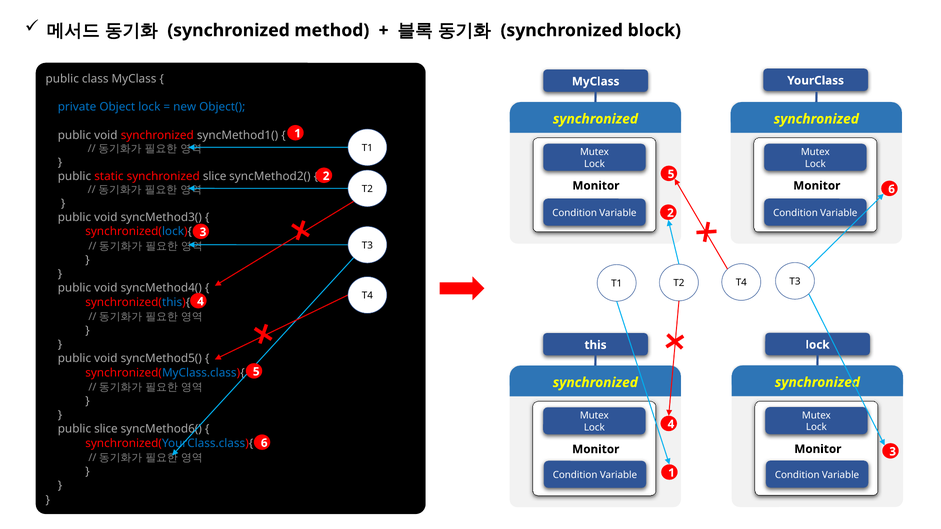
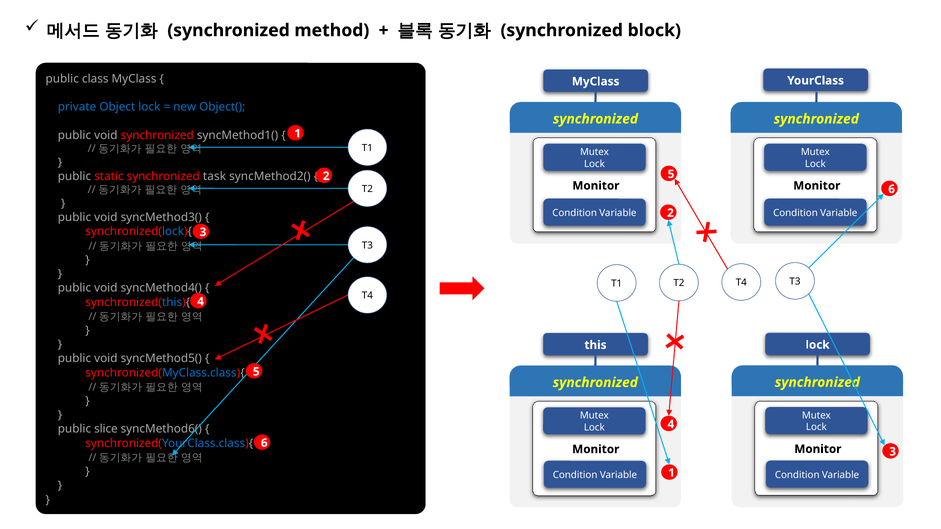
synchronized slice: slice -> task (215, 176)
